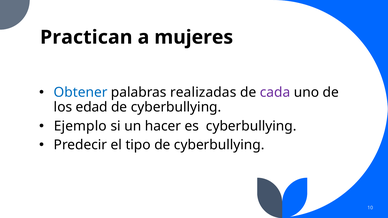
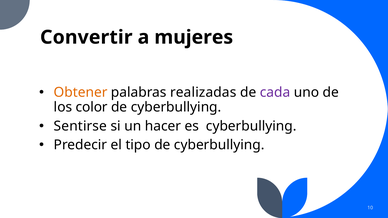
Practican: Practican -> Convertir (86, 37)
Obtener colour: blue -> orange (81, 93)
edad: edad -> color (92, 107)
Ejemplo: Ejemplo -> Sentirse (80, 126)
